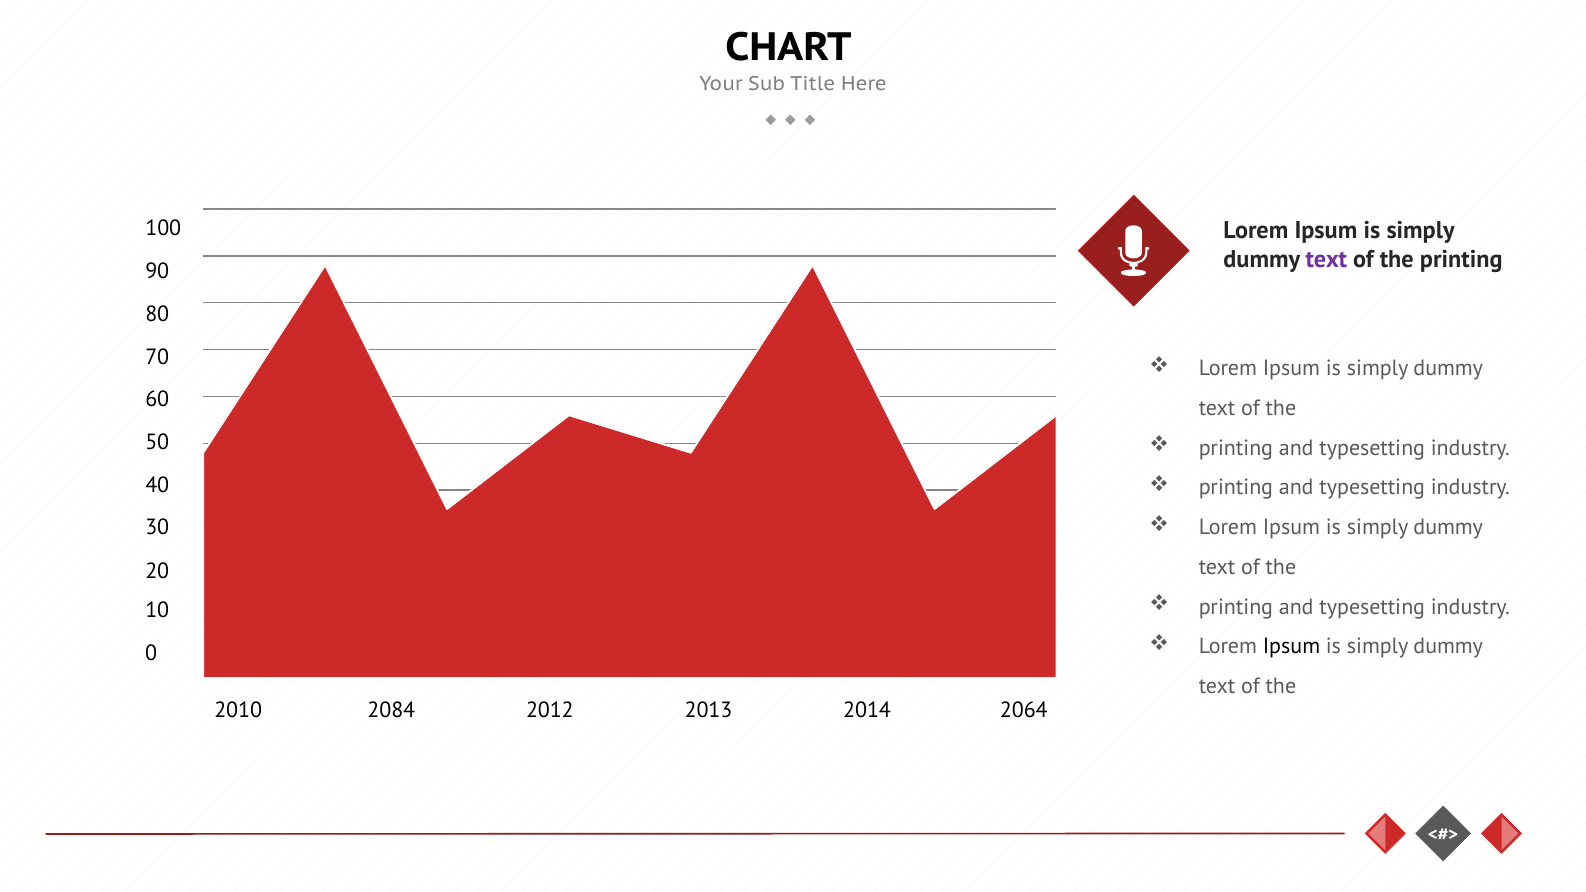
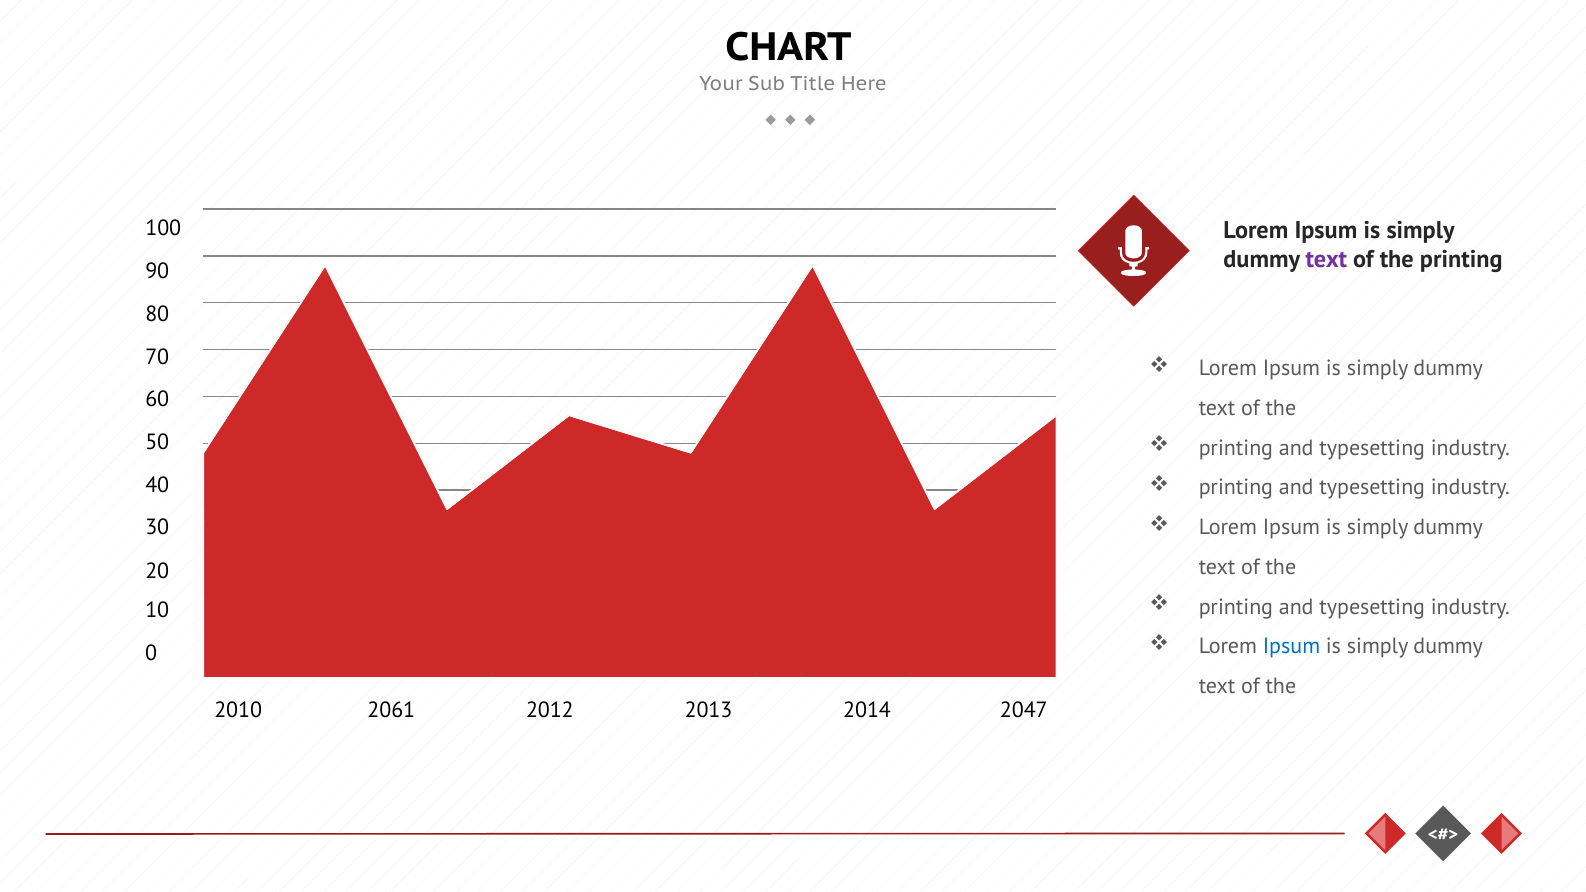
Ipsum colour: black -> blue (1291, 647)
2084: 2084 -> 2061 (391, 710)
2064: 2064 -> 2047 (1024, 710)
